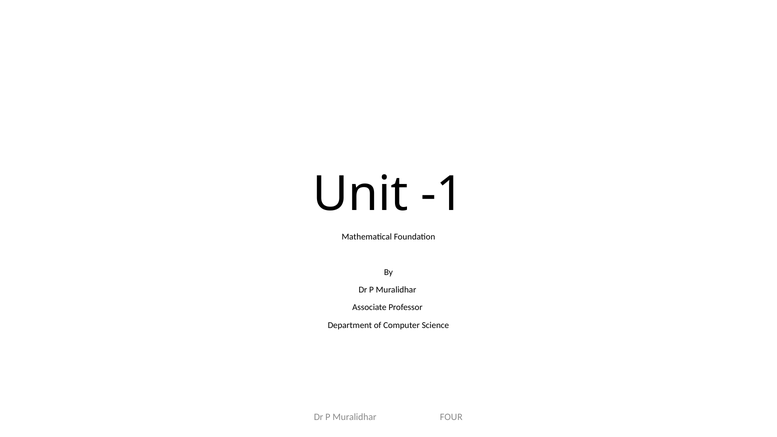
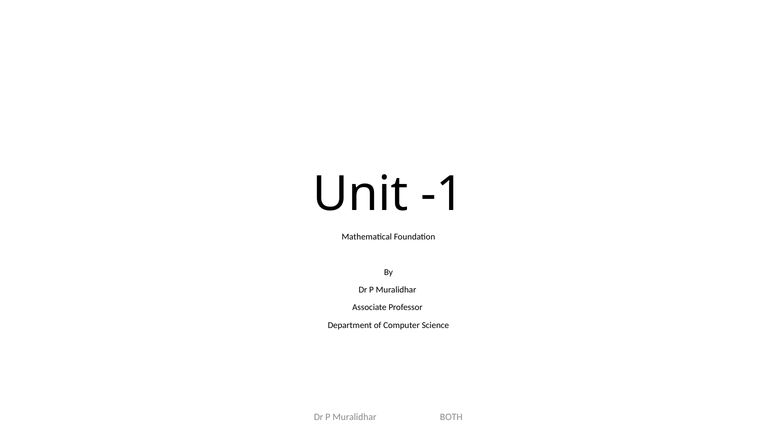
FOUR: FOUR -> BOTH (451, 417)
